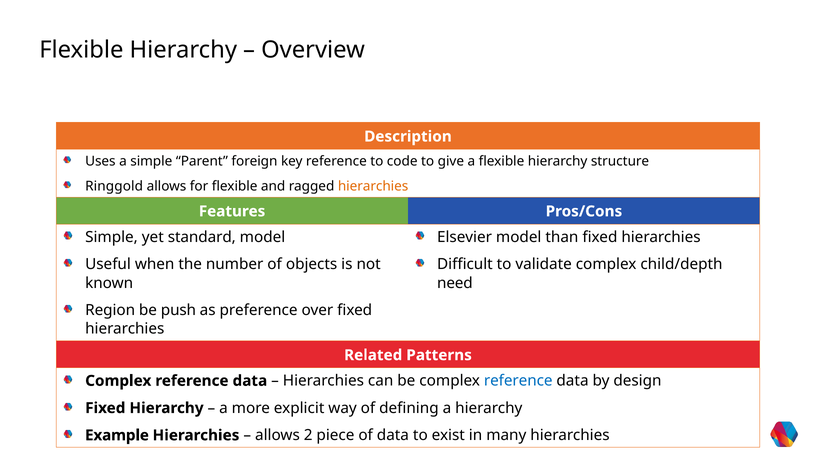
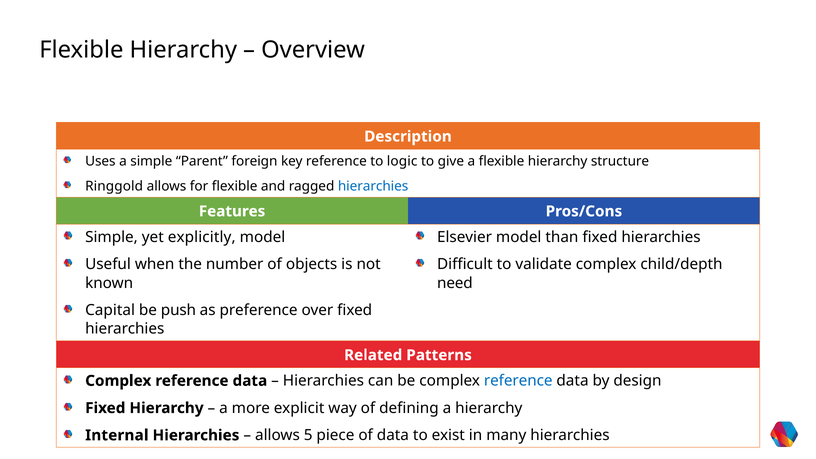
code: code -> logic (402, 161)
hierarchies colour: orange -> blue (373, 186)
standard: standard -> explicitly (202, 237)
Region: Region -> Capital (110, 310)
Example: Example -> Internal (117, 435)
2: 2 -> 5 (308, 435)
